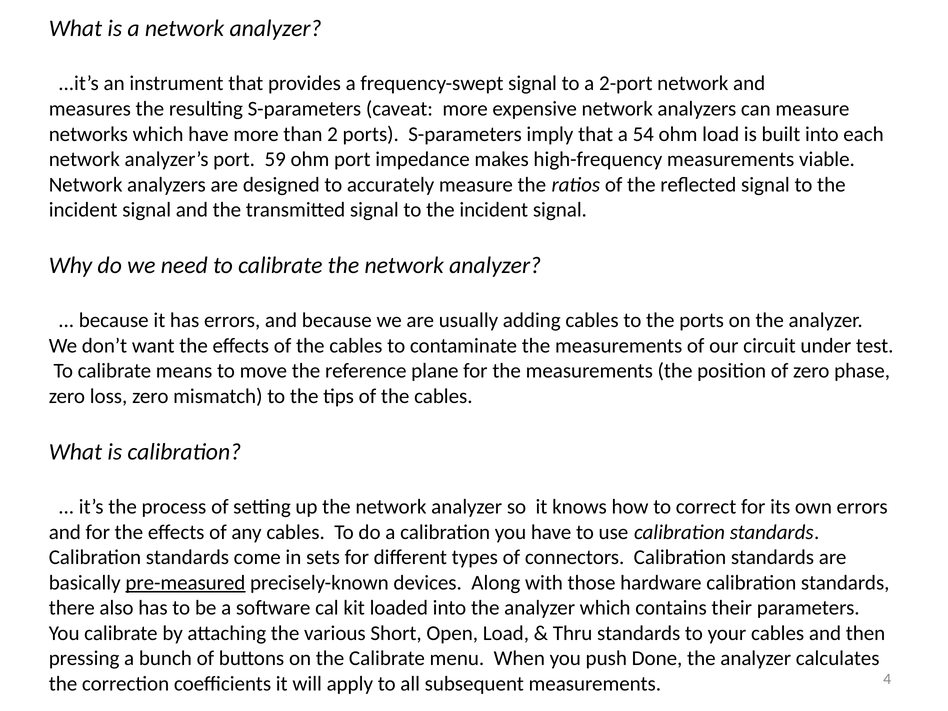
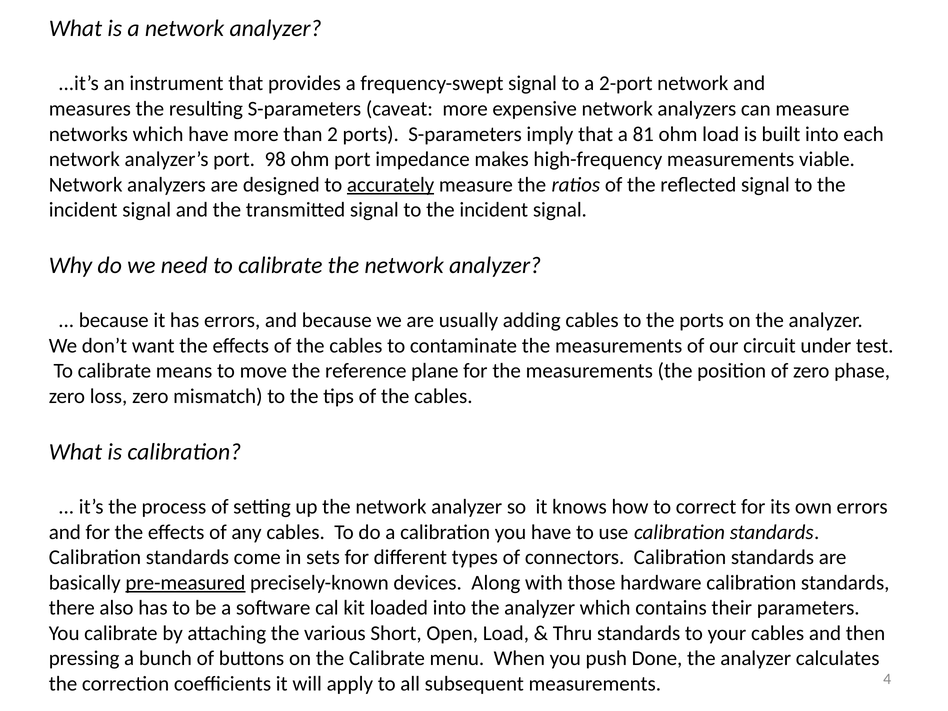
54: 54 -> 81 (643, 134)
59: 59 -> 98 (275, 159)
accurately underline: none -> present (391, 185)
